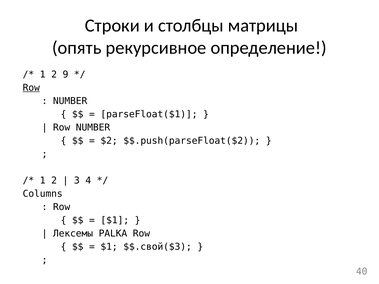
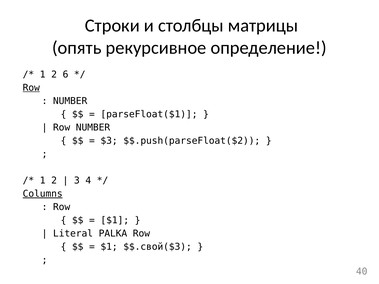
9: 9 -> 6 (65, 75)
$2: $2 -> $3 (109, 141)
Columns underline: none -> present (43, 194)
Лексемы: Лексемы -> Literal (73, 234)
